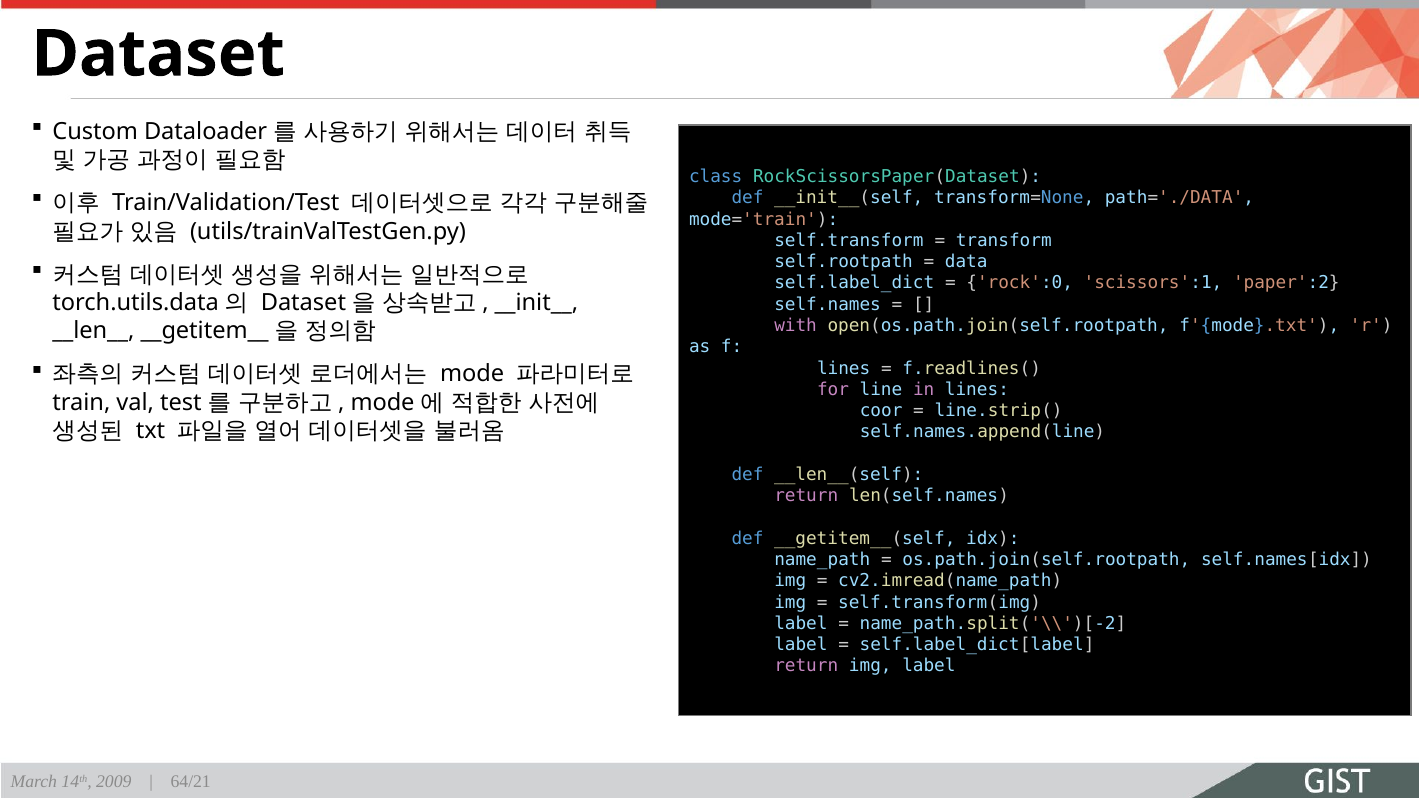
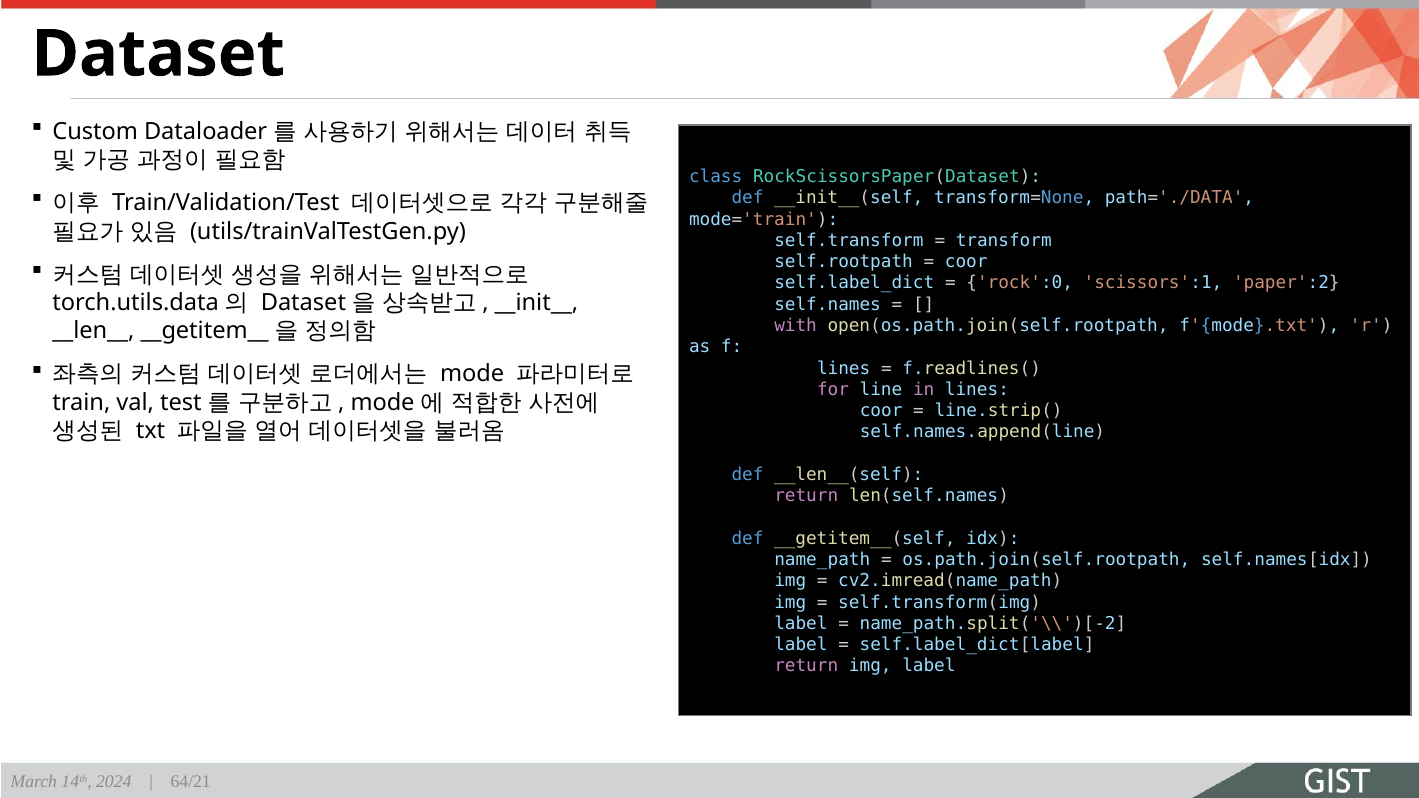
data: data -> coor (966, 262)
2009: 2009 -> 2024 (114, 782)
